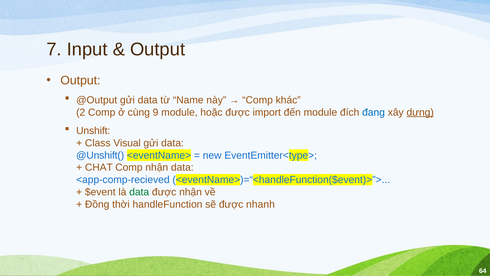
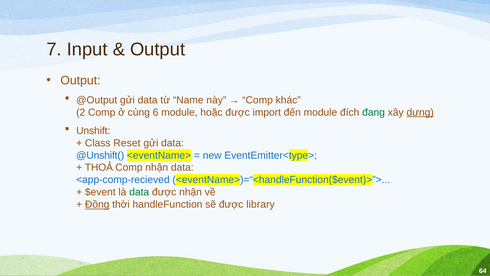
9: 9 -> 6 (156, 112)
đang colour: blue -> green (374, 112)
Visual: Visual -> Reset (127, 143)
CHAT: CHAT -> THOẢ (99, 167)
Đồng underline: none -> present (97, 204)
nhanh: nhanh -> library (261, 204)
